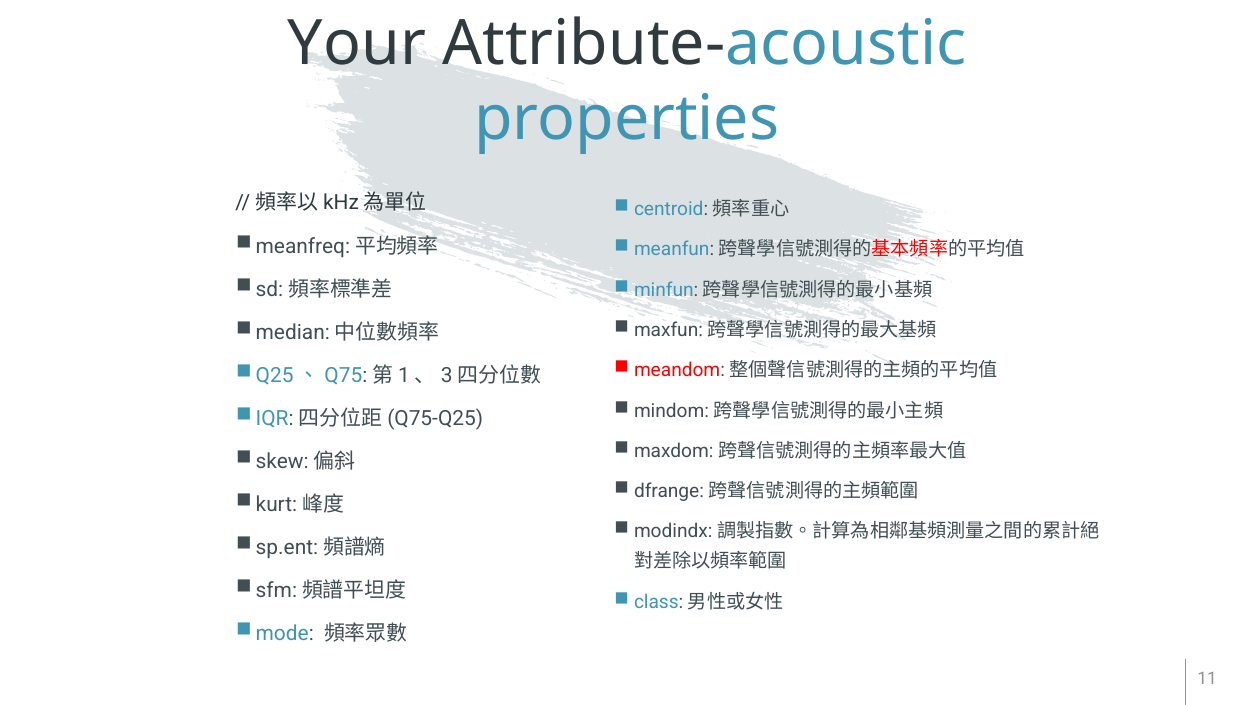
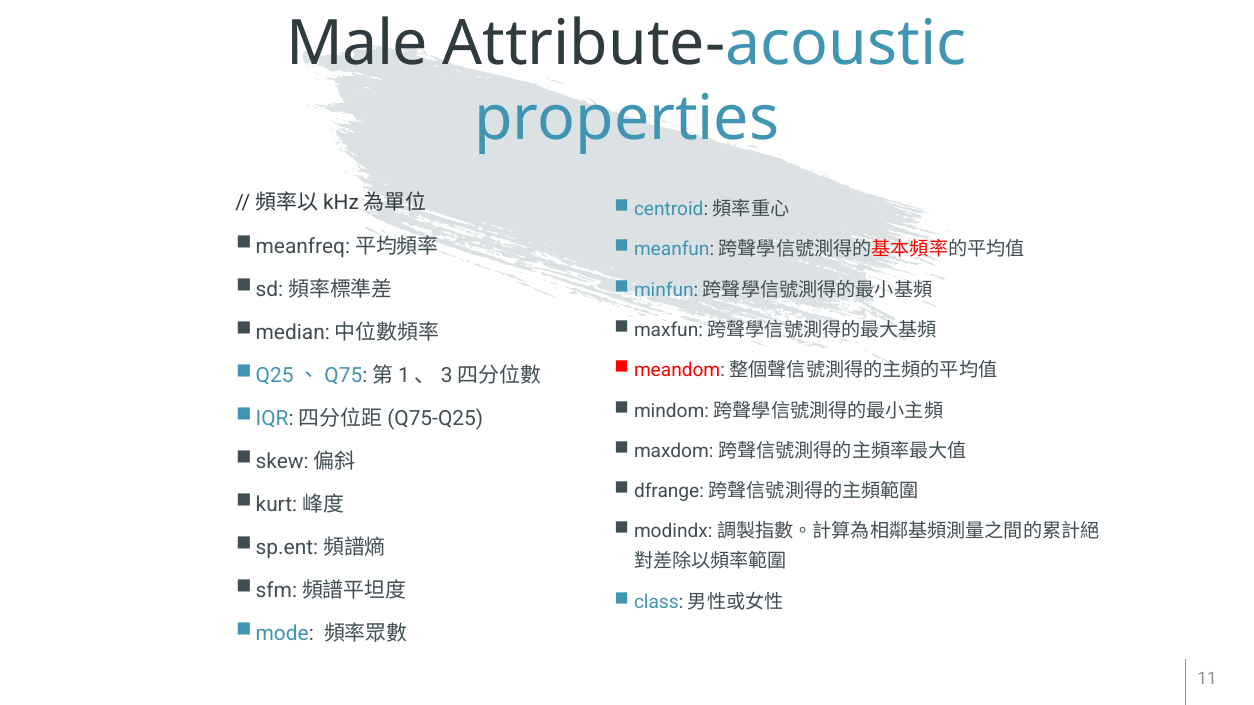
Your: Your -> Male (357, 44)
